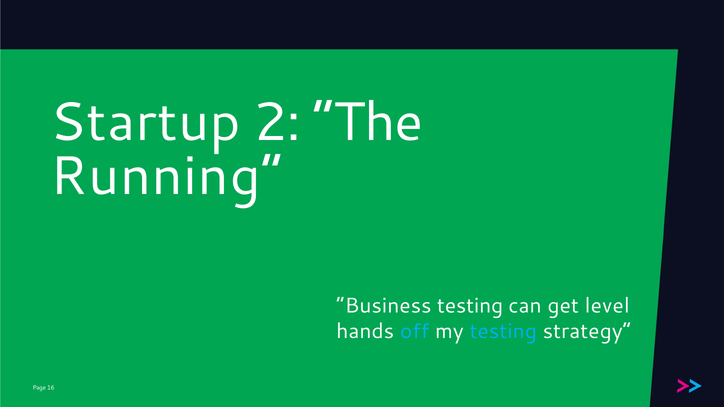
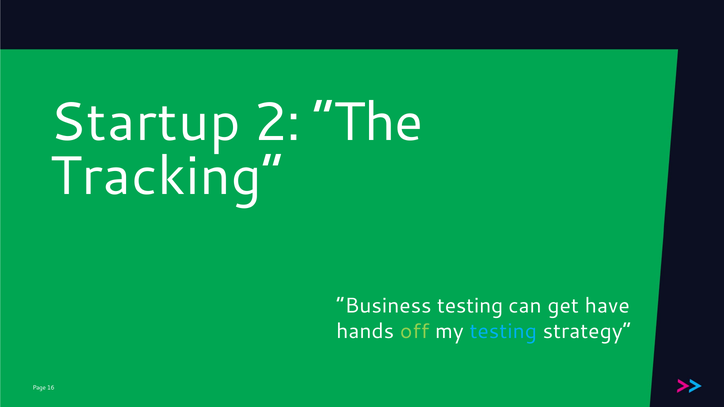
Running: Running -> Tracking (167, 177)
level: level -> have (607, 306)
off colour: light blue -> light green (415, 331)
